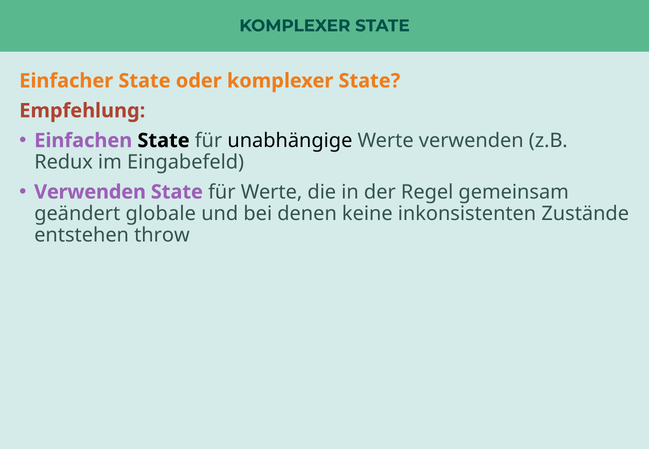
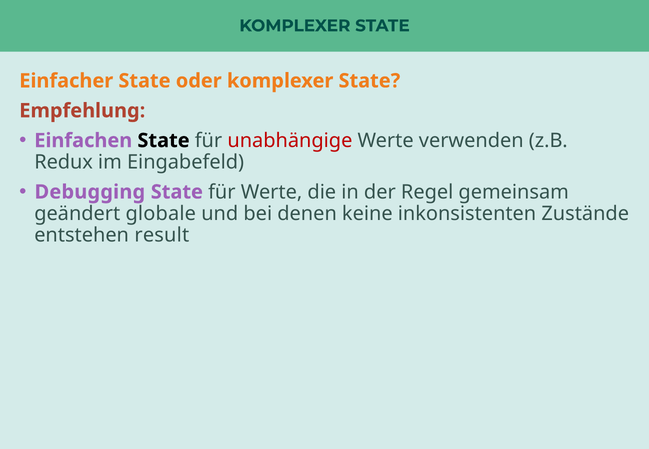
unabhängige colour: black -> red (290, 141)
Verwenden: Verwenden -> Debugging (90, 192)
throw: throw -> result (162, 235)
